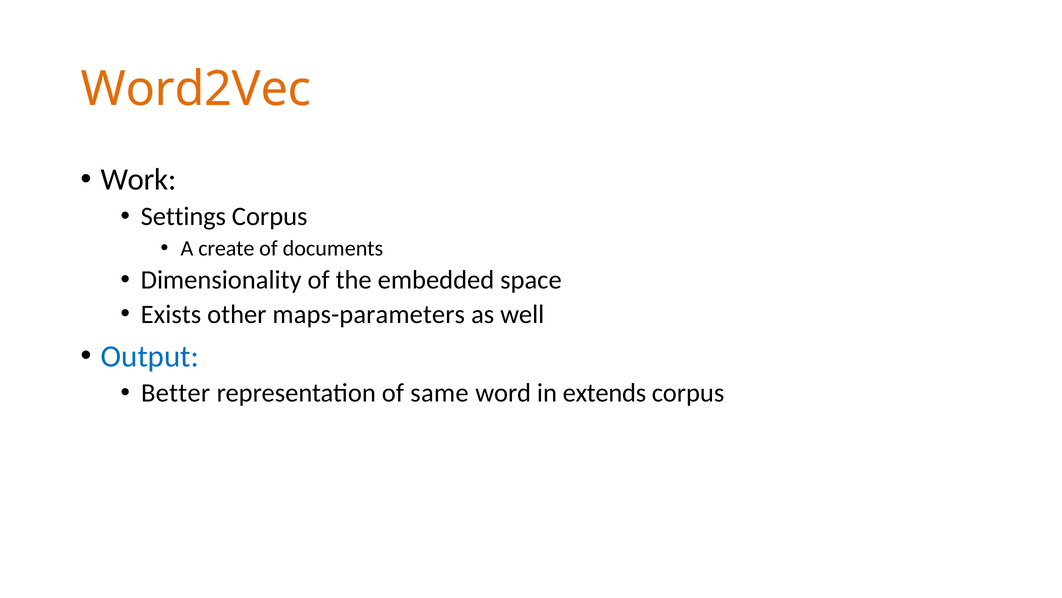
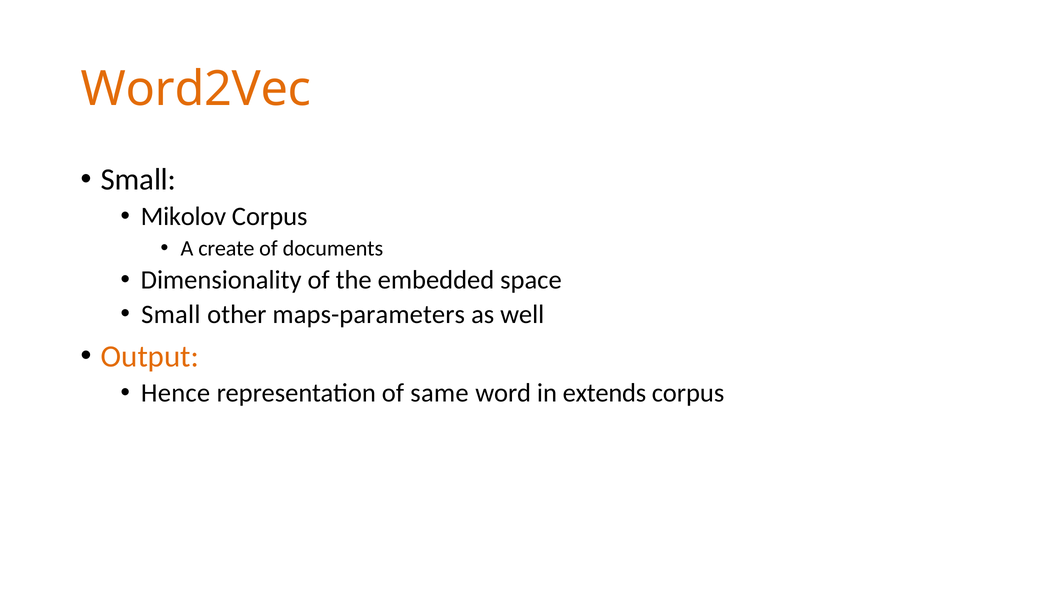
Work: Work -> Small (138, 180)
Settings: Settings -> Mikolov (183, 216)
Exists: Exists -> Small (171, 314)
Output colour: blue -> orange (150, 356)
Better: Better -> Hence (176, 393)
